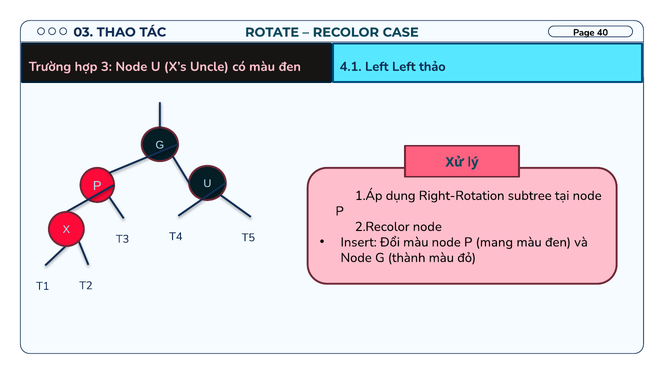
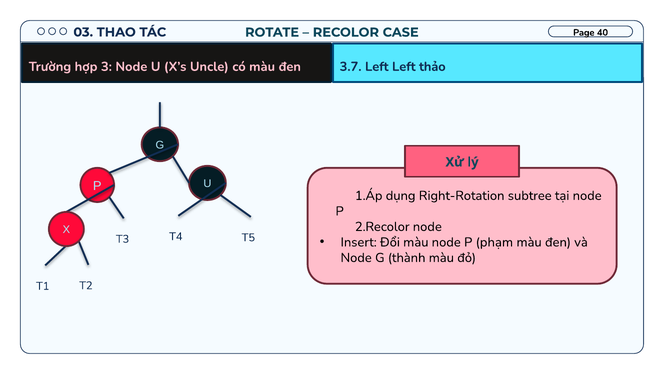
4.1: 4.1 -> 3.7 (351, 67)
mang: mang -> phạm (494, 242)
